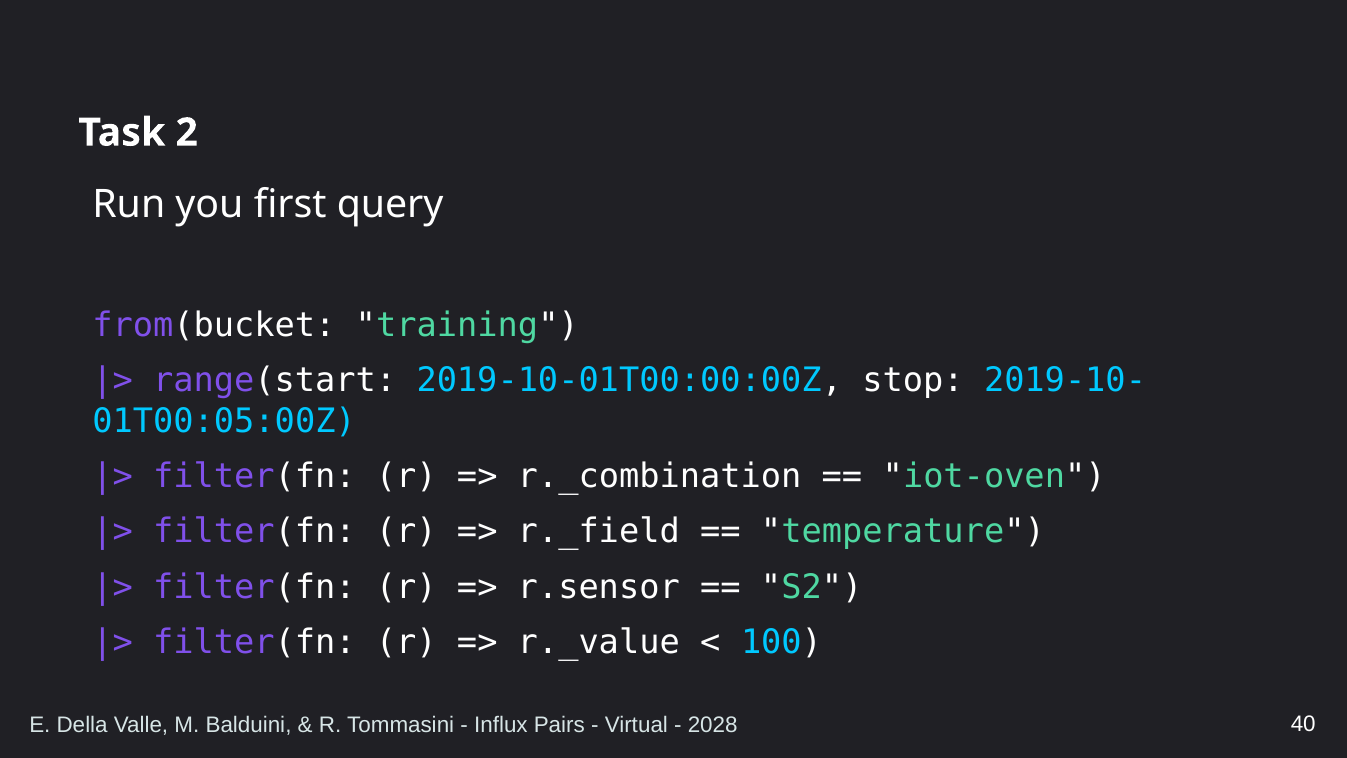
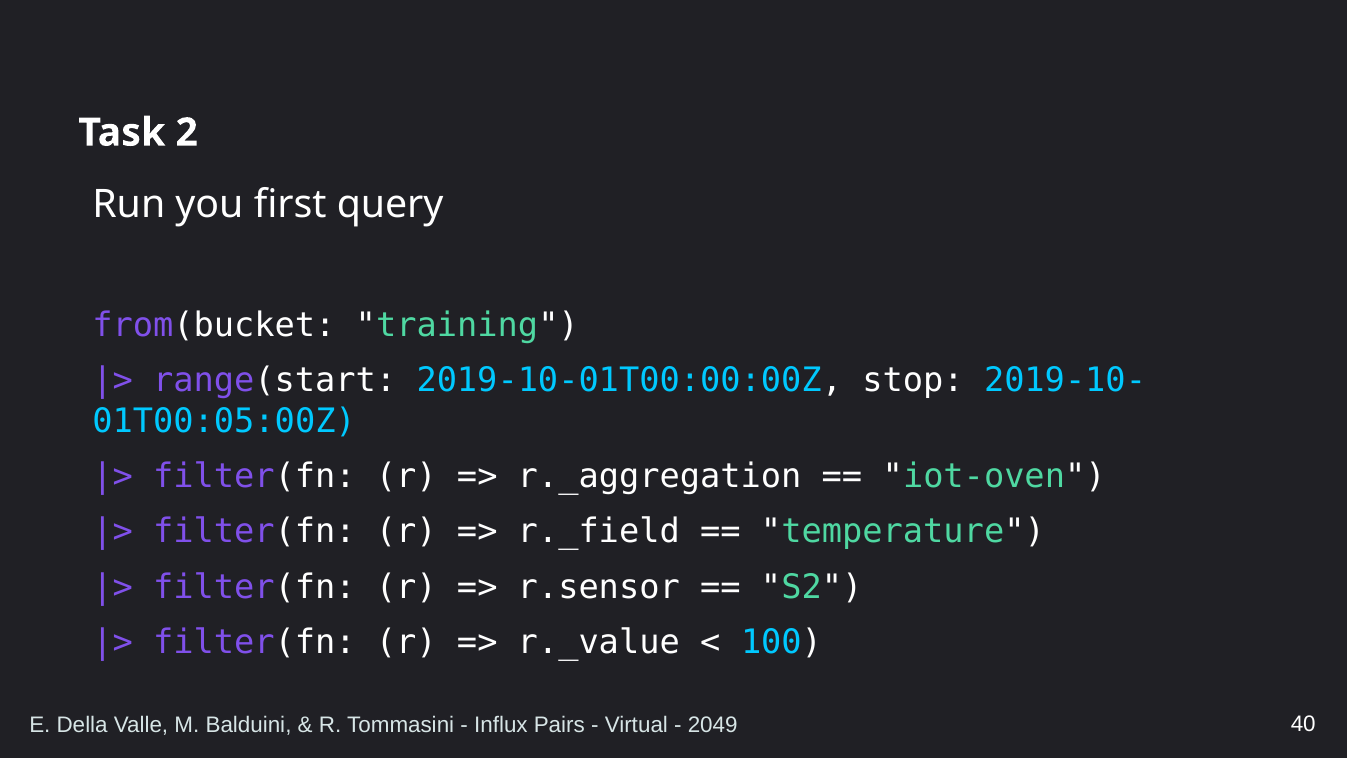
r._combination: r._combination -> r._aggregation (660, 476)
2028: 2028 -> 2049 (713, 724)
